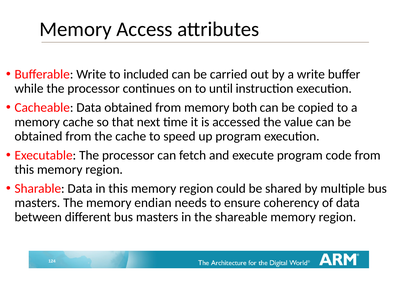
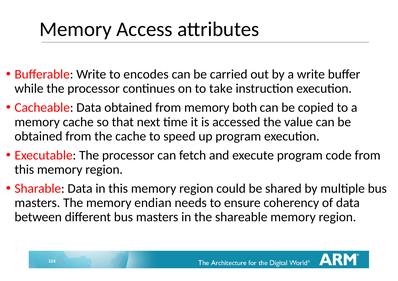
included: included -> encodes (146, 74)
until: until -> take (221, 89)
